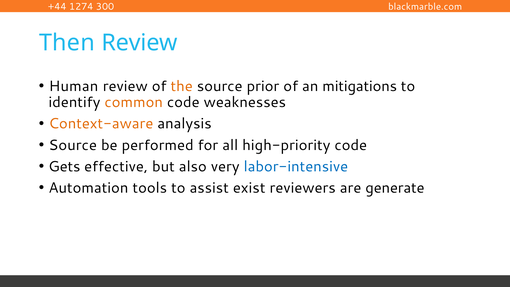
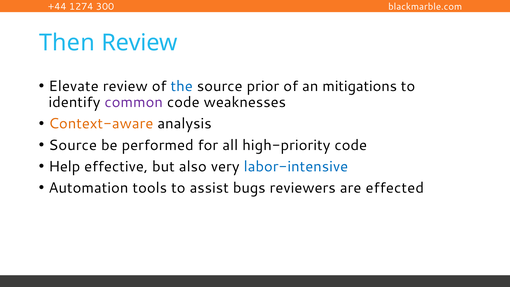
Human: Human -> Elevate (74, 86)
the colour: orange -> blue (182, 86)
common colour: orange -> purple (134, 102)
Gets: Gets -> Help (64, 166)
exist: exist -> bugs (249, 188)
generate: generate -> effected (395, 188)
